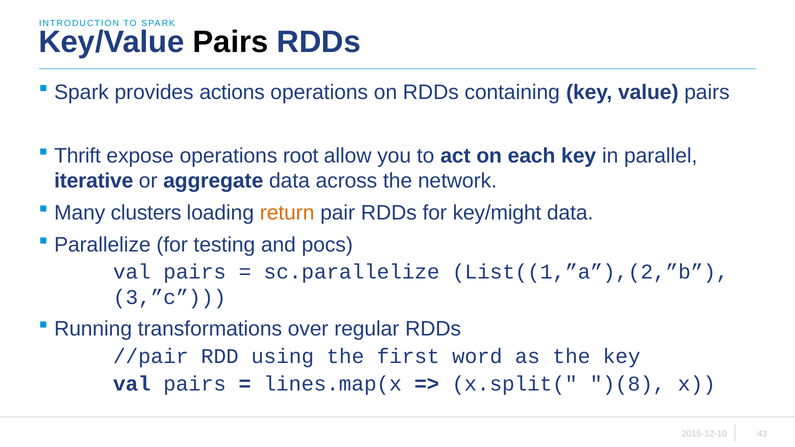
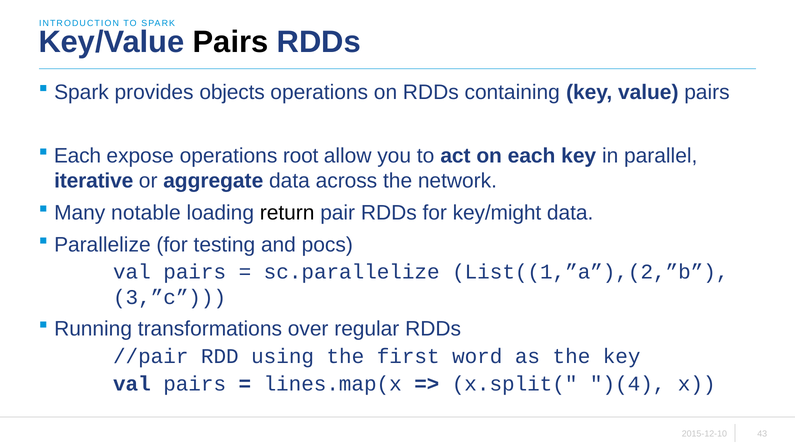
actions: actions -> objects (232, 92)
Thrift: Thrift -> Each (78, 156)
clusters: clusters -> notable (146, 213)
return colour: orange -> black (287, 213)
)(8: )(8 -> )(4 (628, 384)
